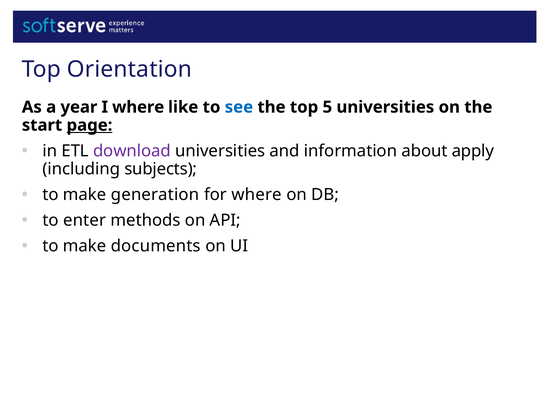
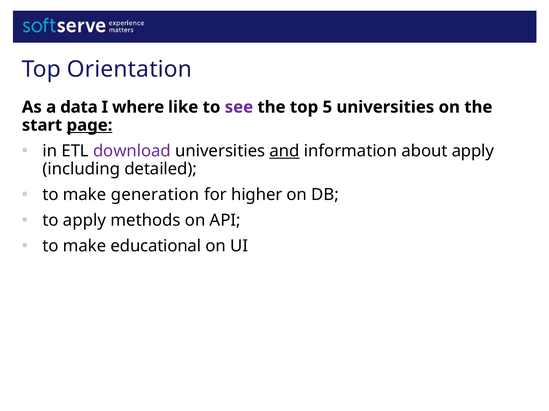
year: year -> data (79, 107)
see colour: blue -> purple (239, 107)
and underline: none -> present (284, 151)
subjects: subjects -> detailed (161, 169)
for where: where -> higher (257, 195)
to enter: enter -> apply (85, 221)
documents: documents -> educational (156, 247)
